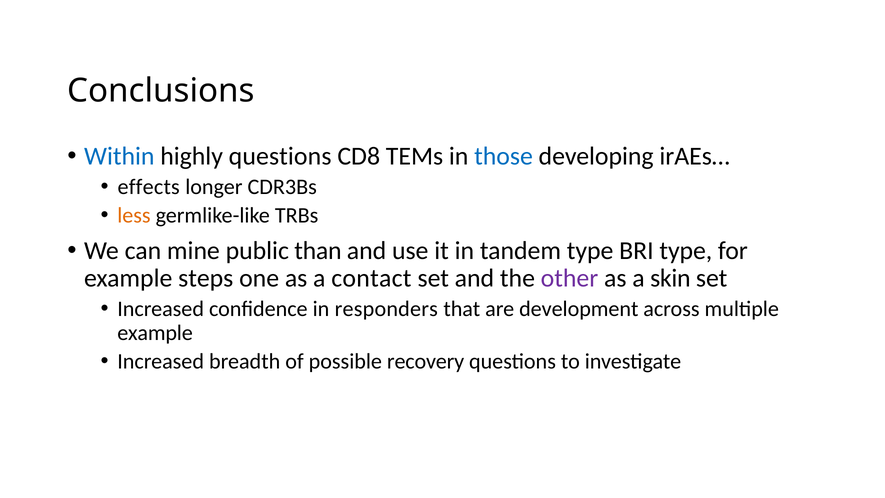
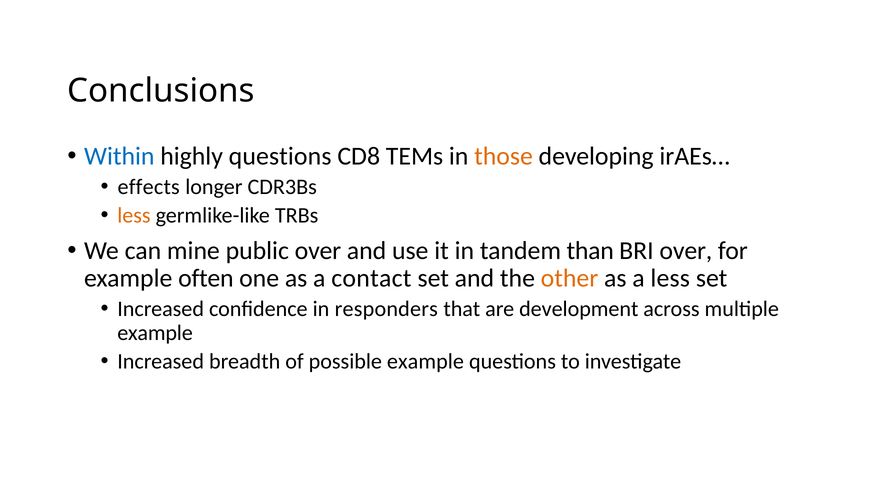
those colour: blue -> orange (503, 156)
public than: than -> over (318, 250)
tandem type: type -> than (590, 250)
BRI type: type -> over (686, 250)
steps: steps -> often (206, 278)
other colour: purple -> orange (569, 278)
a skin: skin -> less (670, 278)
possible recovery: recovery -> example (425, 361)
